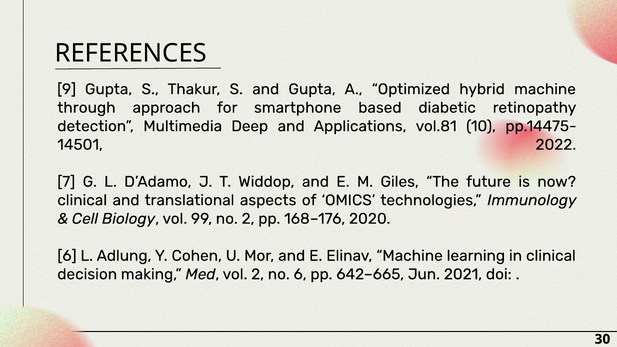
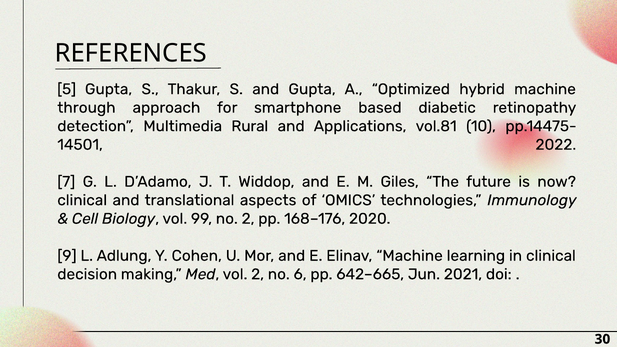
9: 9 -> 5 (67, 89)
Deep: Deep -> Rural (250, 126)
6: 6 -> 9 (67, 256)
